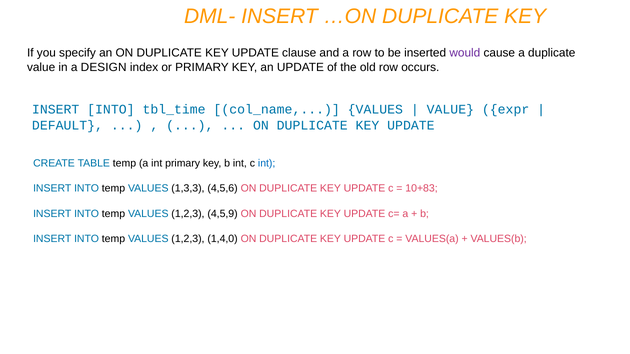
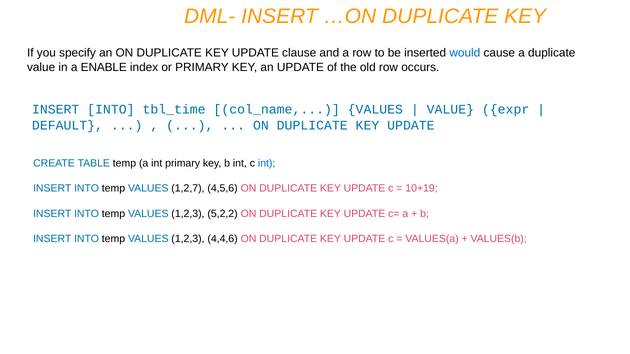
would colour: purple -> blue (465, 53)
DESIGN: DESIGN -> ENABLE (104, 67)
1,3,3: 1,3,3 -> 1,2,7 (188, 189)
10+83: 10+83 -> 10+19 (422, 189)
4,5,9: 4,5,9 -> 5,2,2 (223, 214)
1,4,0: 1,4,0 -> 4,4,6 (223, 239)
